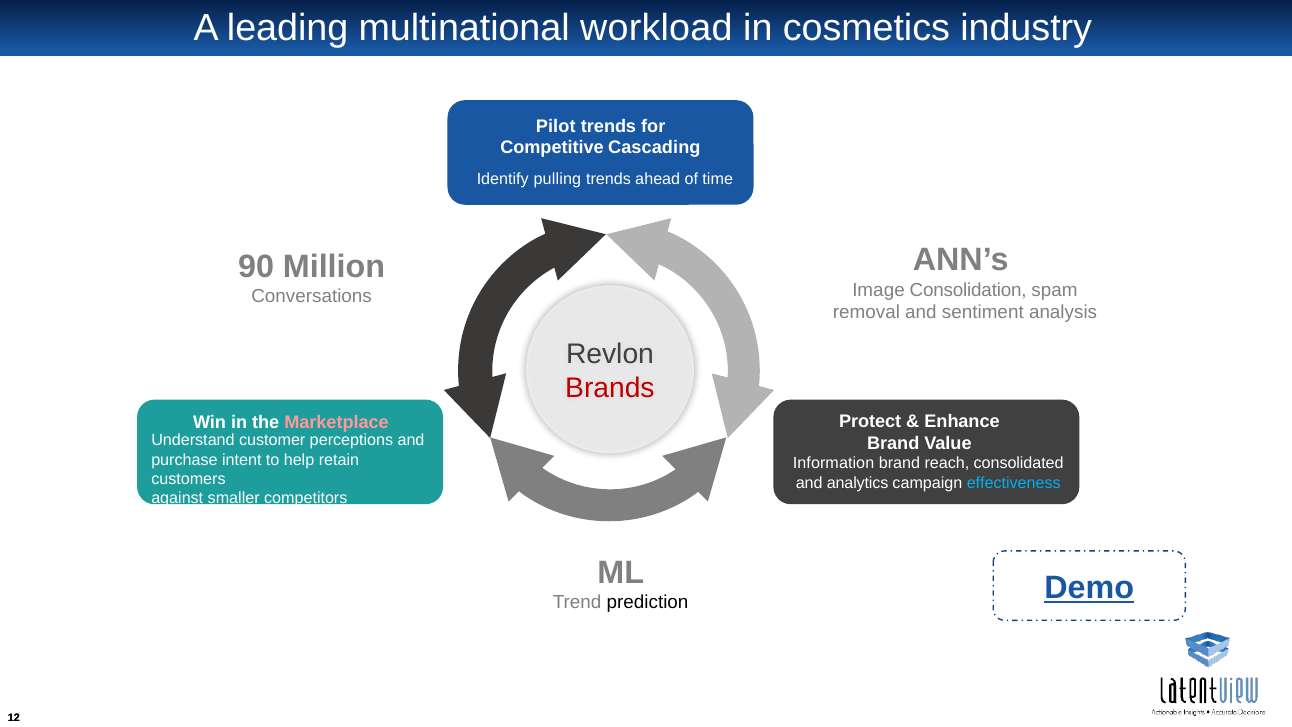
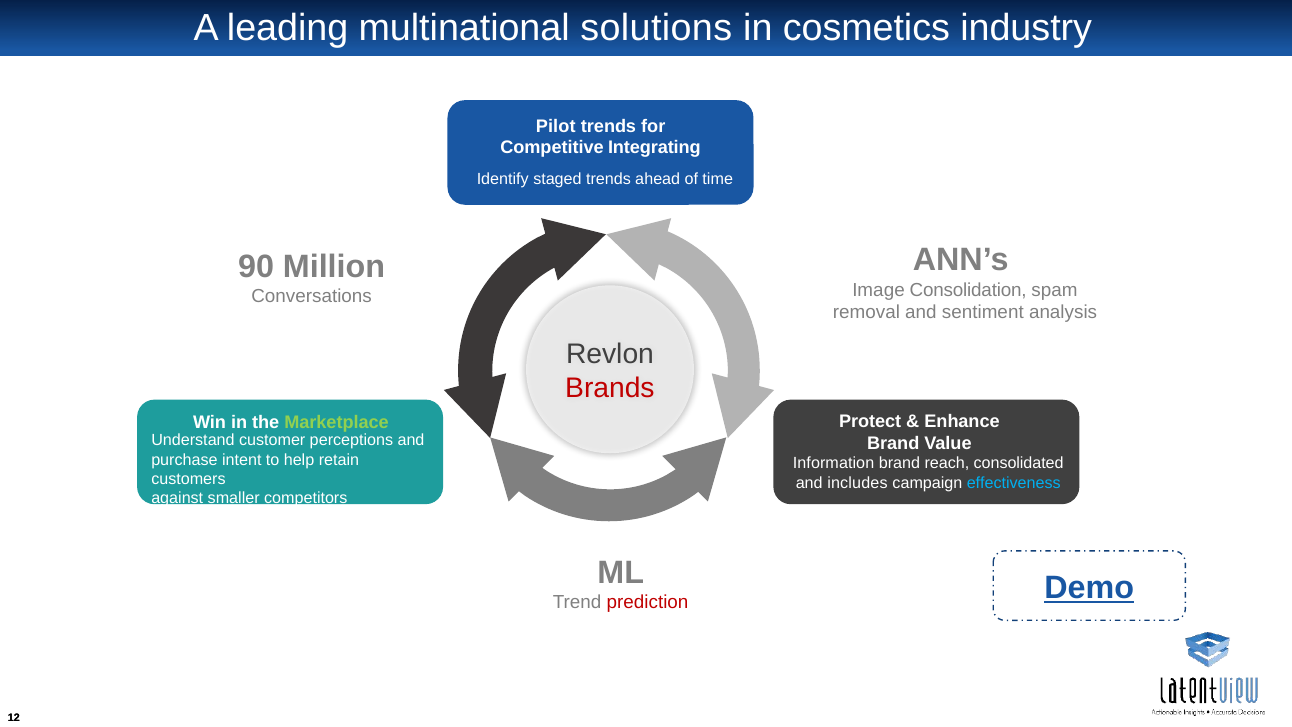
workload: workload -> solutions (656, 28)
Cascading: Cascading -> Integrating (654, 148)
pulling: pulling -> staged (557, 179)
Marketplace colour: pink -> light green (337, 422)
analytics: analytics -> includes (857, 483)
prediction colour: black -> red (648, 602)
